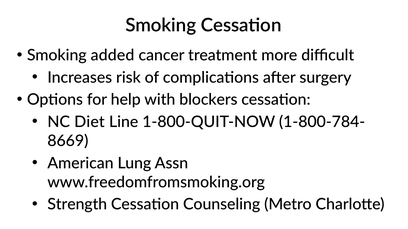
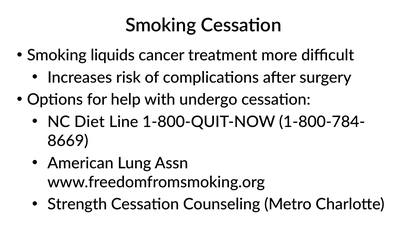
added: added -> liquids (113, 56)
blockers: blockers -> undergo (208, 100)
